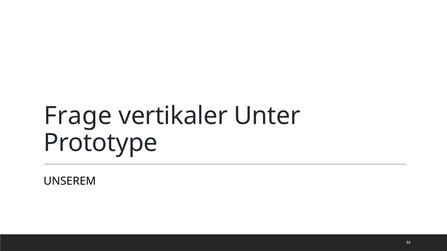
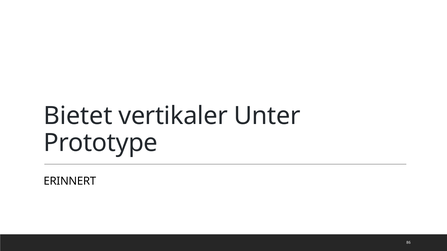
Frage: Frage -> Bietet (78, 116)
UNSEREM: UNSEREM -> ERINNERT (70, 181)
